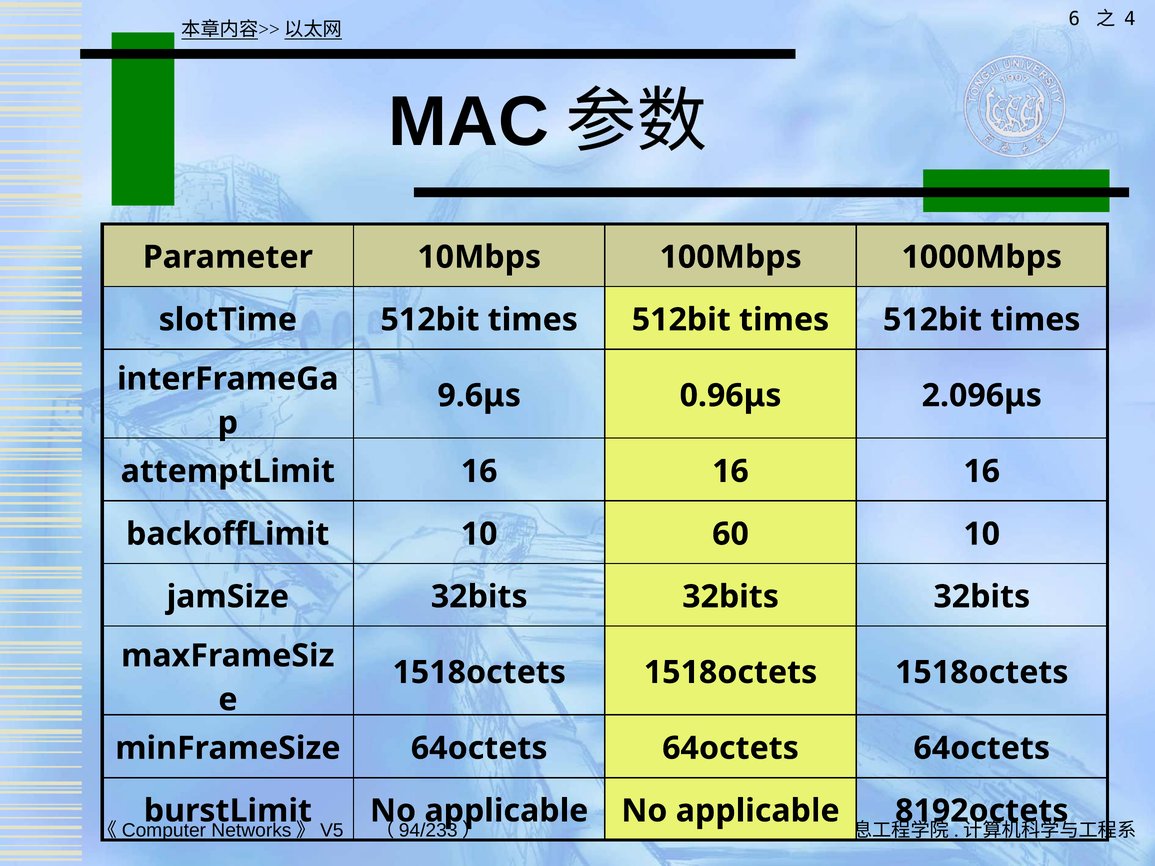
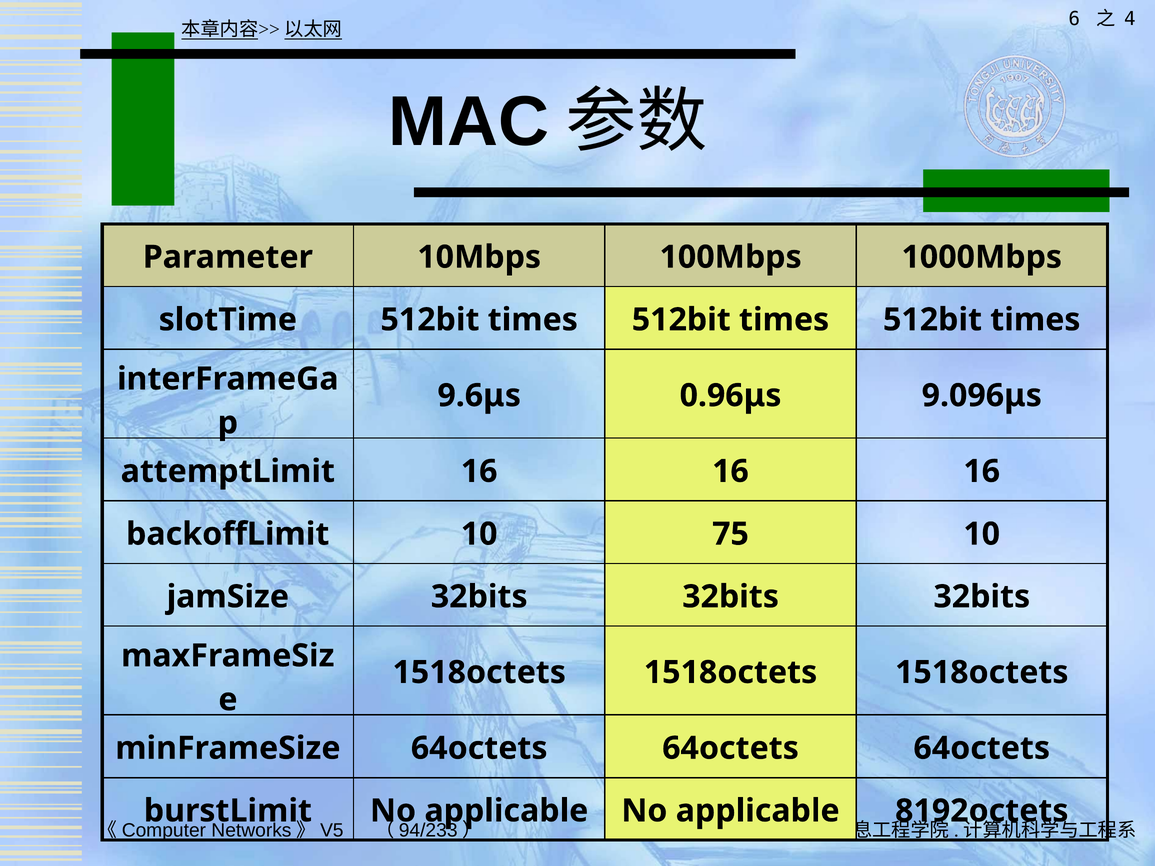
2.096μs: 2.096μs -> 9.096μs (982, 396)
60: 60 -> 75 (730, 534)
